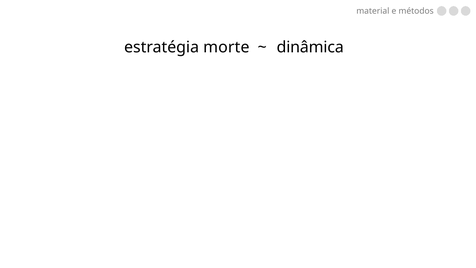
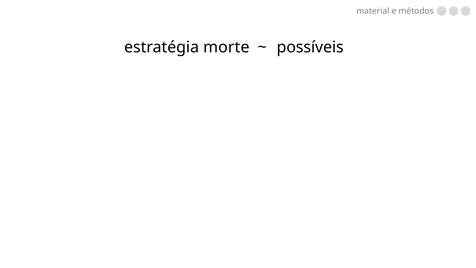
dinâmica: dinâmica -> possíveis (310, 47)
